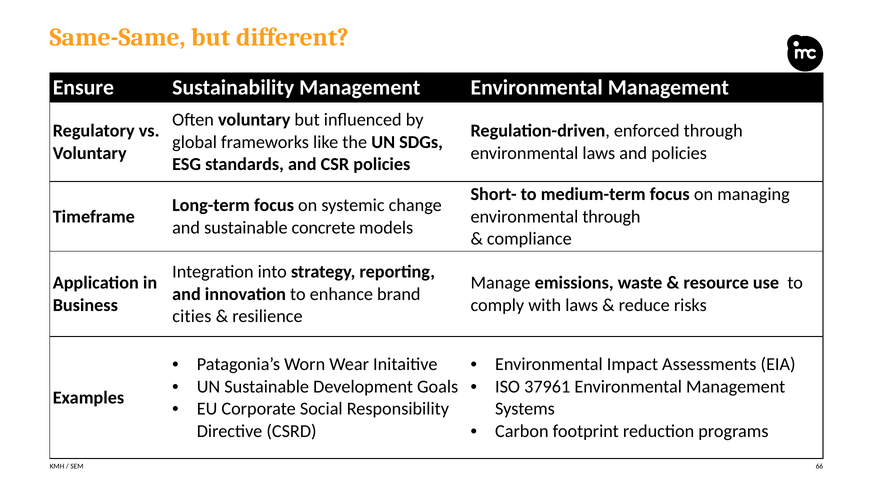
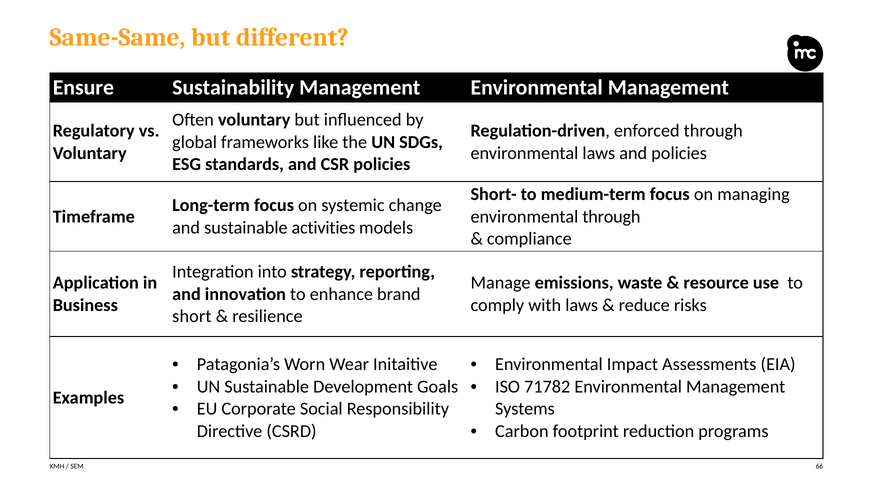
concrete: concrete -> activities (323, 228)
cities: cities -> short (192, 316)
37961: 37961 -> 71782 (547, 387)
